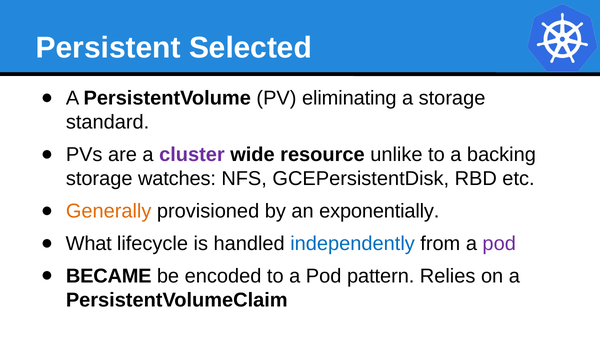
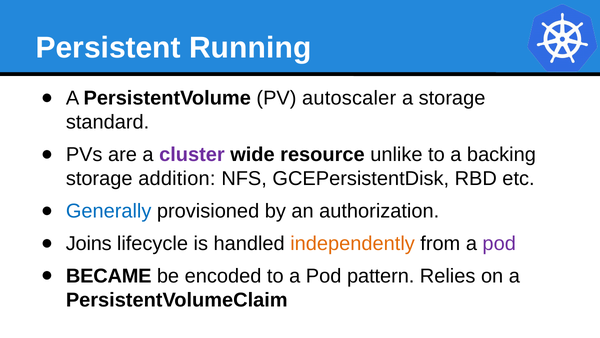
Selected: Selected -> Running (250, 48)
eliminating: eliminating -> autoscaler (349, 98)
watches: watches -> addition (177, 179)
Generally colour: orange -> blue (109, 211)
exponentially: exponentially -> authorization (379, 211)
What: What -> Joins (89, 243)
independently colour: blue -> orange (353, 243)
